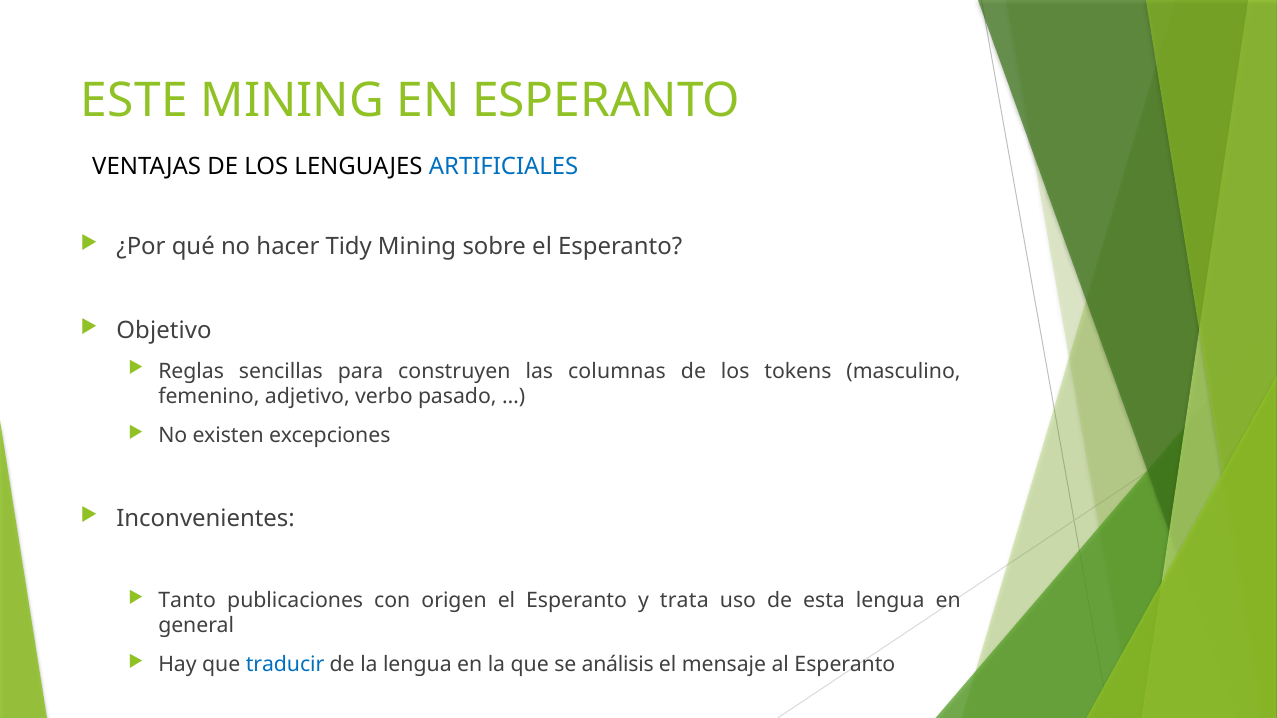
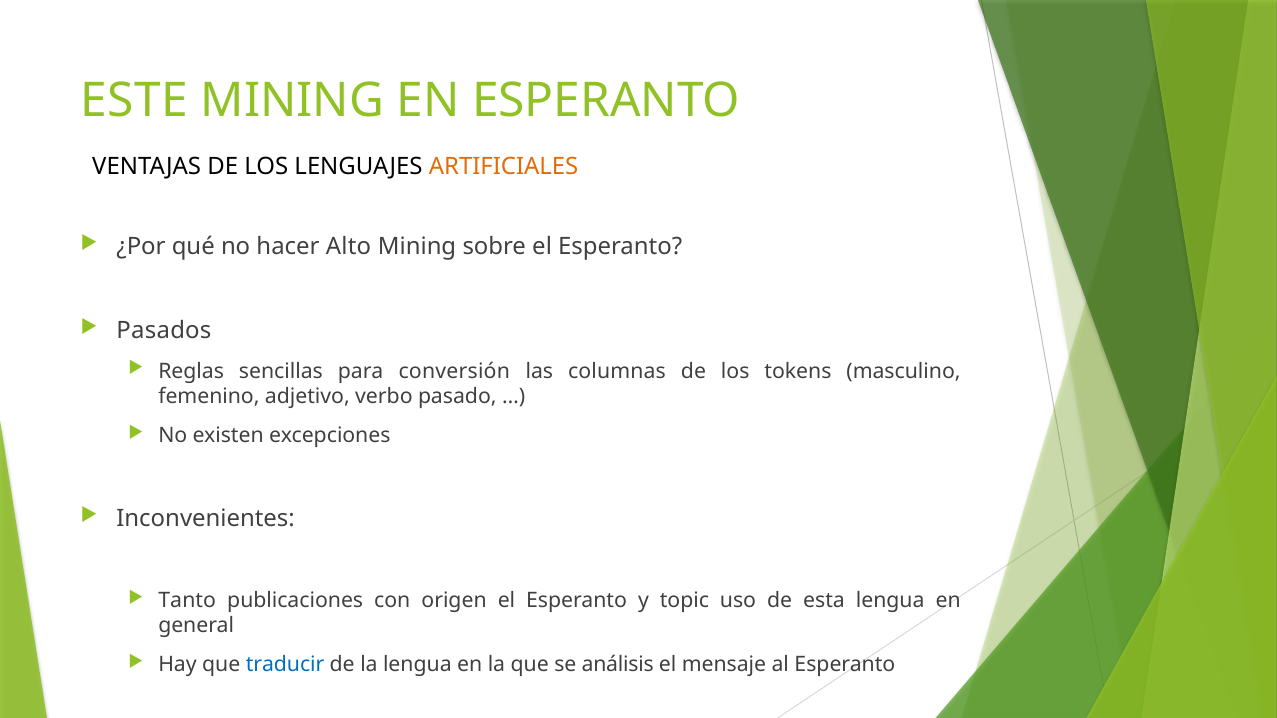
ARTIFICIALES colour: blue -> orange (504, 166)
Tidy: Tidy -> Alto (349, 247)
Objetivo: Objetivo -> Pasados (164, 331)
construyen: construyen -> conversión (454, 371)
trata: trata -> topic (684, 601)
